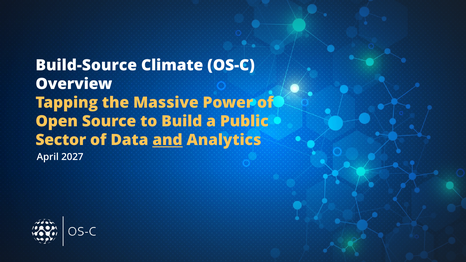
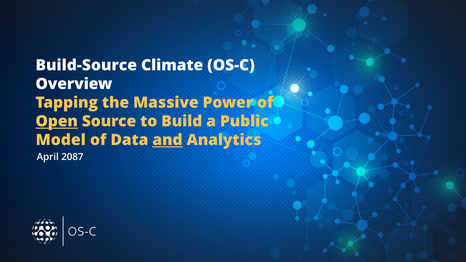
Open underline: none -> present (57, 121)
Sector: Sector -> Model (61, 140)
2027: 2027 -> 2087 (72, 157)
